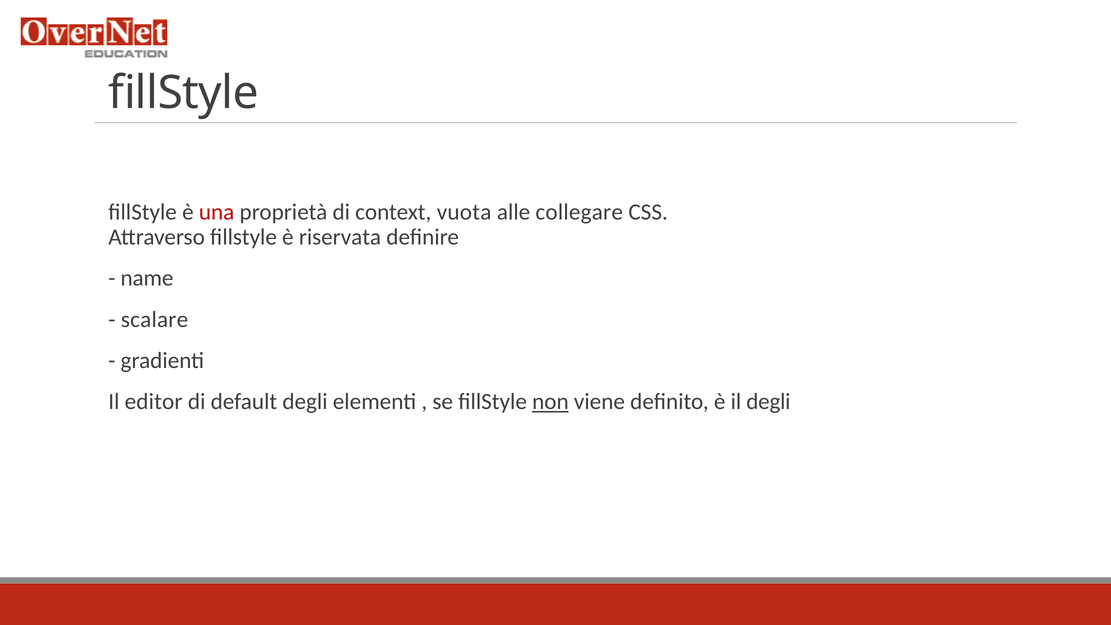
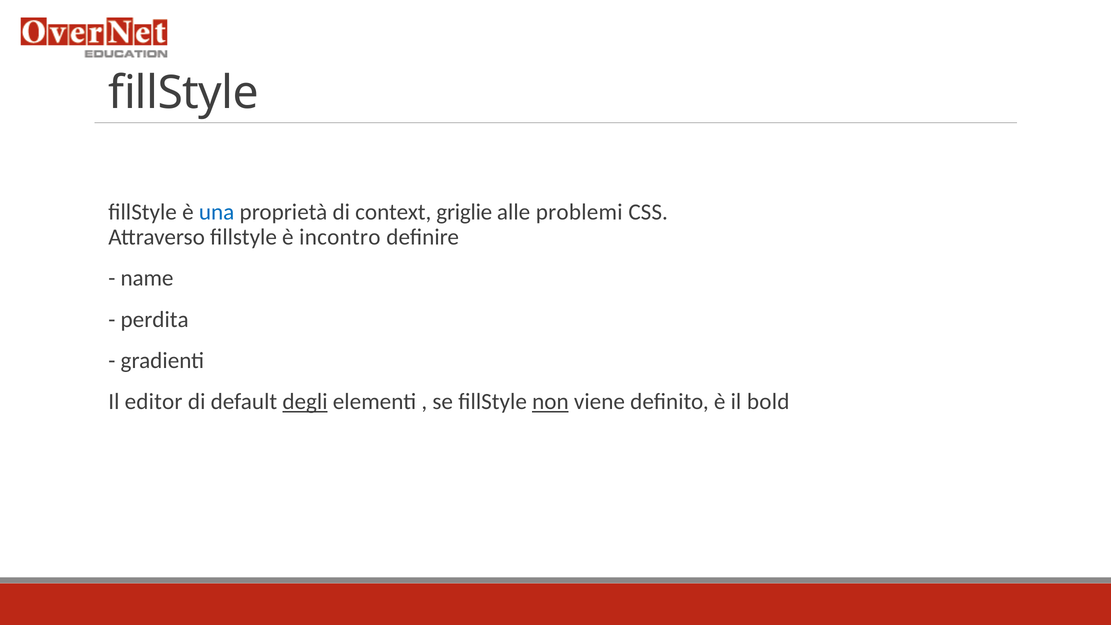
una colour: red -> blue (217, 212)
vuota: vuota -> griglie (464, 212)
collegare: collegare -> problemi (579, 212)
riservata: riservata -> incontro (340, 237)
scalare: scalare -> perdita (155, 319)
degli underline: none -> present (305, 402)
il degli: degli -> bold (768, 402)
